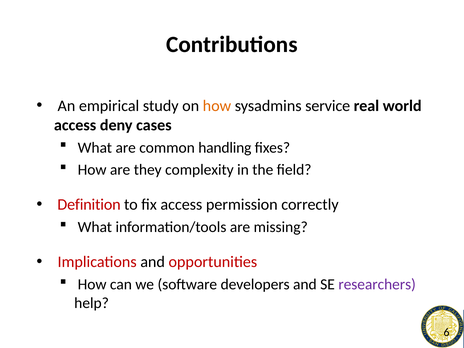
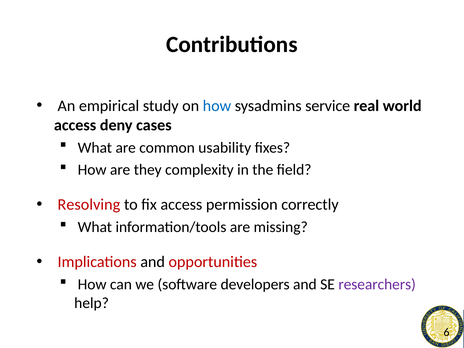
how colour: orange -> blue (217, 106)
handling: handling -> usability (225, 148)
Definition: Definition -> Resolving (89, 205)
